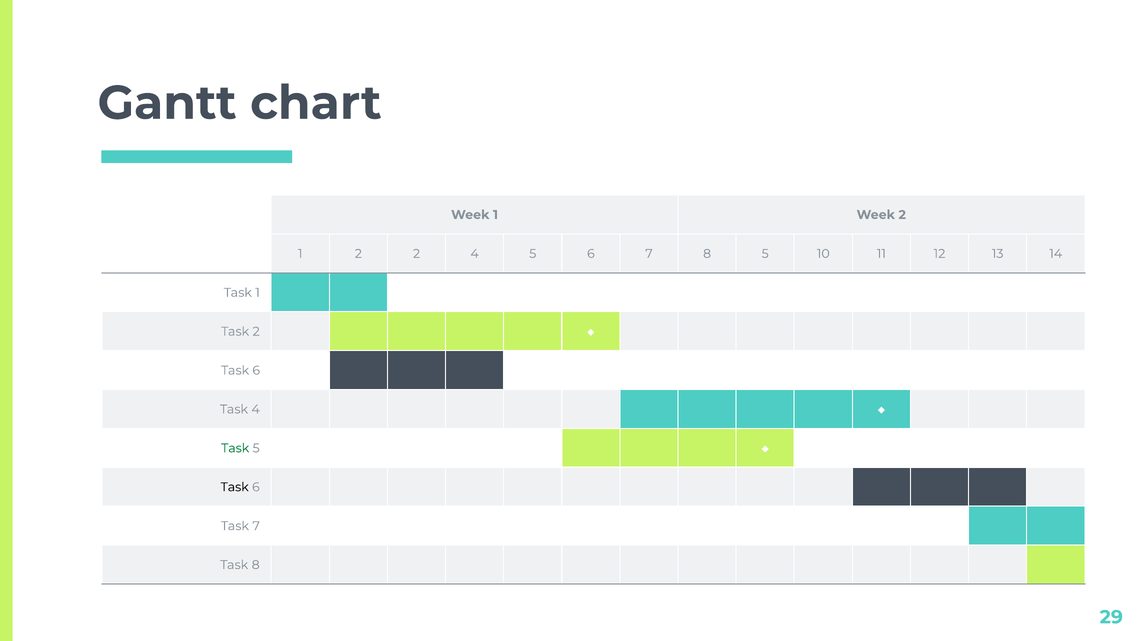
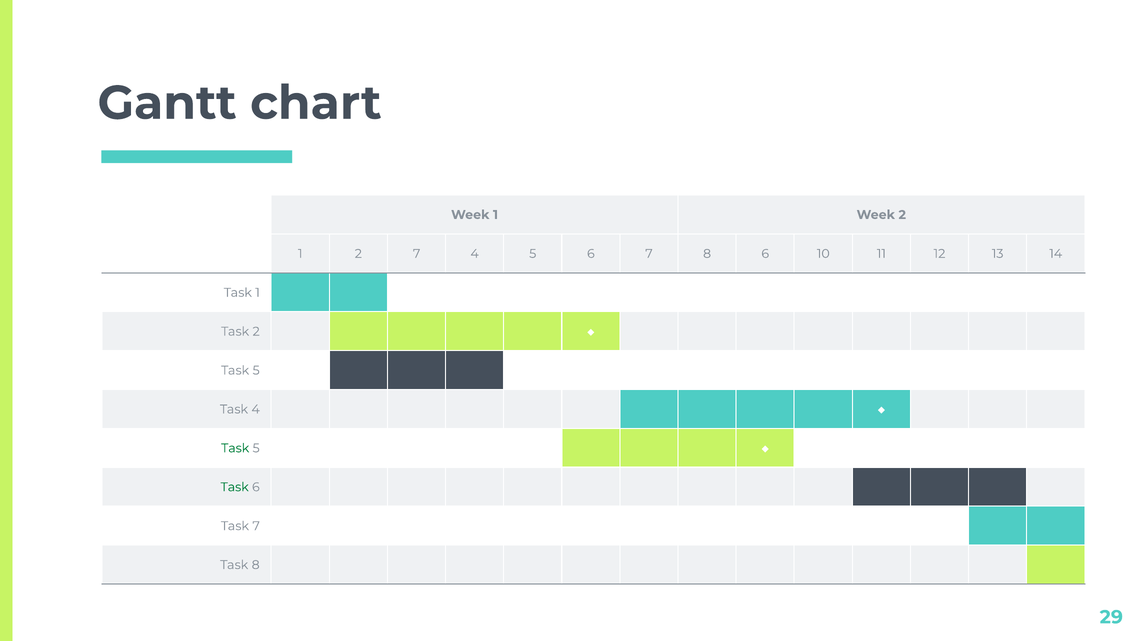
2 2: 2 -> 7 (417, 254)
8 5: 5 -> 6 (765, 254)
6: 6 -> 5 (256, 370)
Task colour: black -> green (235, 487)
